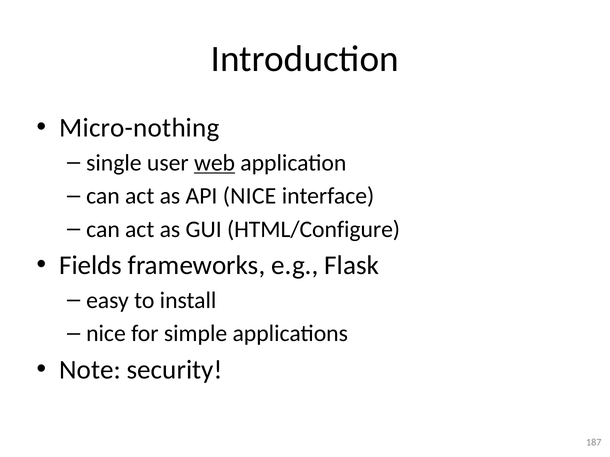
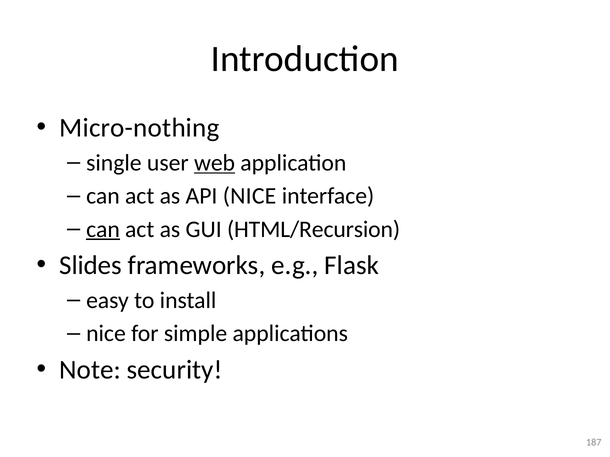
can underline: none -> present (103, 229)
HTML/Configure: HTML/Configure -> HTML/Recursion (314, 229)
Fields: Fields -> Slides (91, 266)
